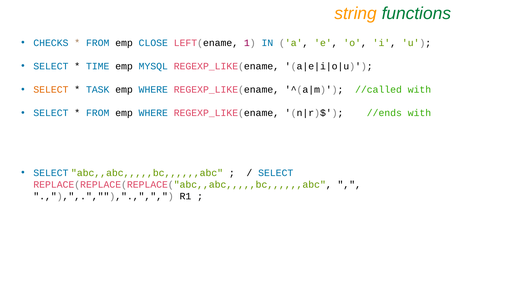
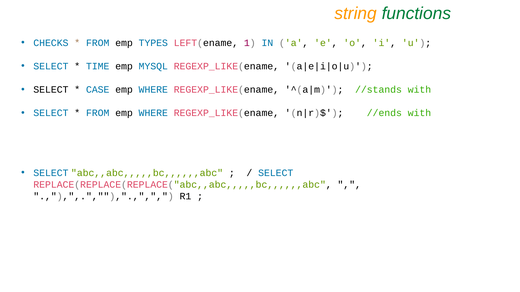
CLOSE: CLOSE -> TYPES (153, 43)
SELECT colour: orange -> black (51, 90)
TASK: TASK -> CASE (98, 90)
//called: //called -> //stands (379, 90)
